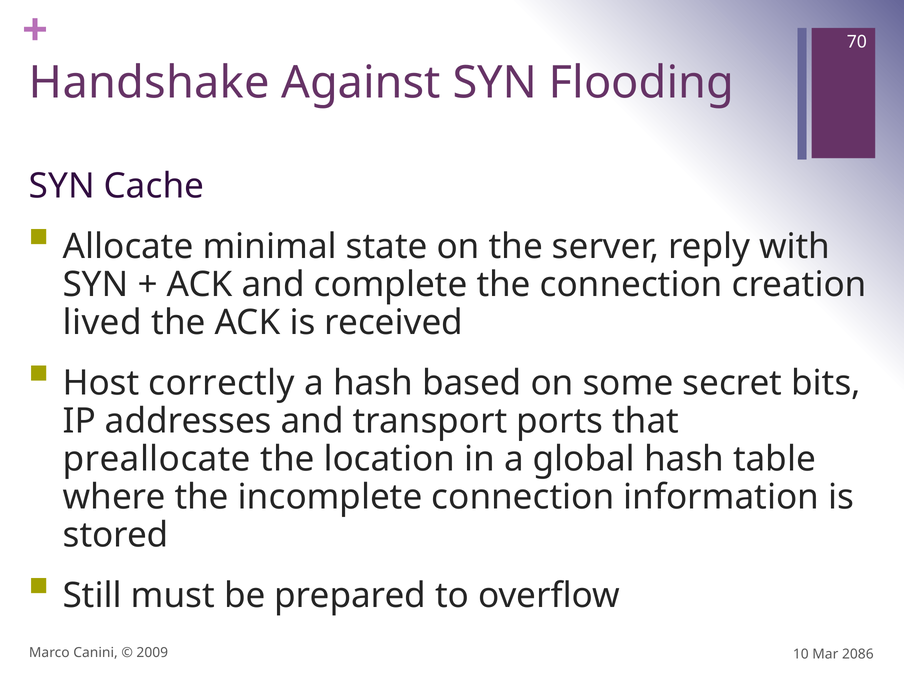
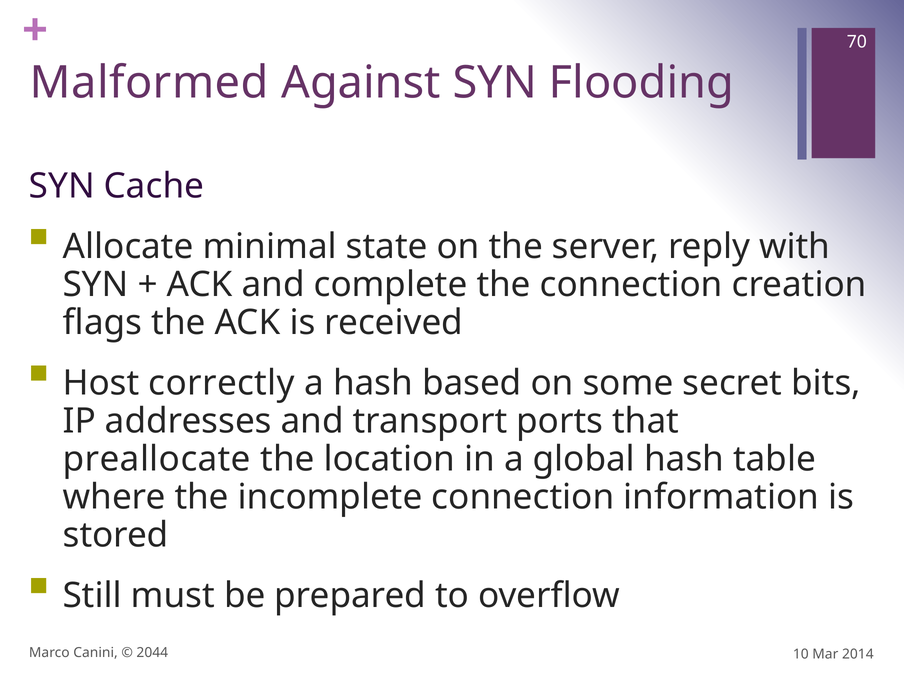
Handshake: Handshake -> Malformed (149, 83)
lived: lived -> flags (103, 323)
2009: 2009 -> 2044 (152, 653)
2086: 2086 -> 2014 (858, 654)
